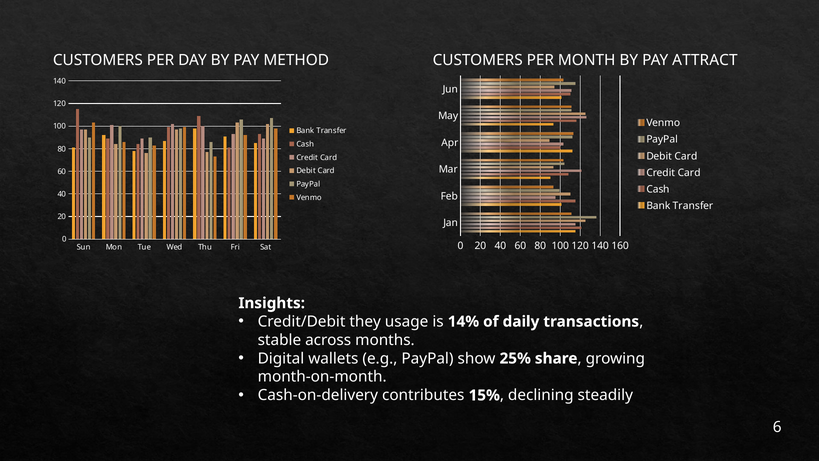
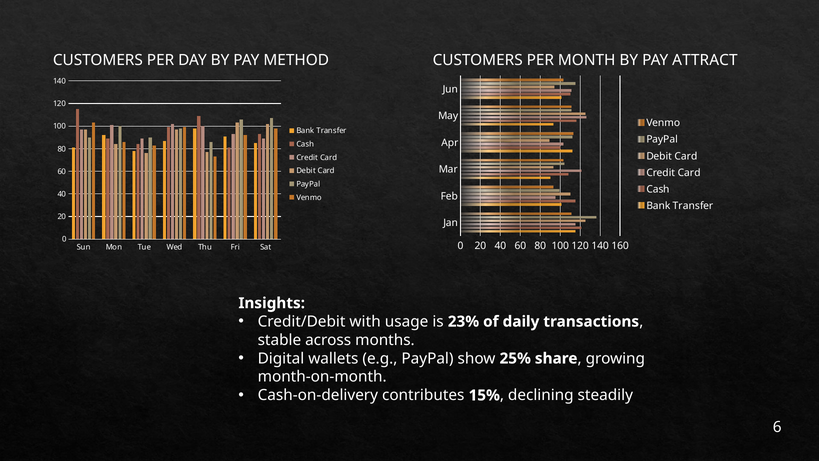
they: they -> with (365, 321)
14%: 14% -> 23% (463, 321)
